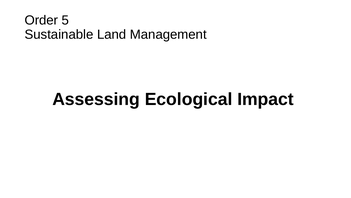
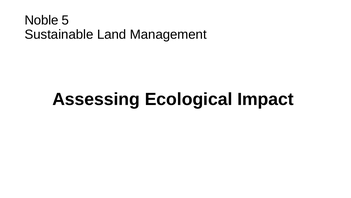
Order: Order -> Noble (41, 20)
